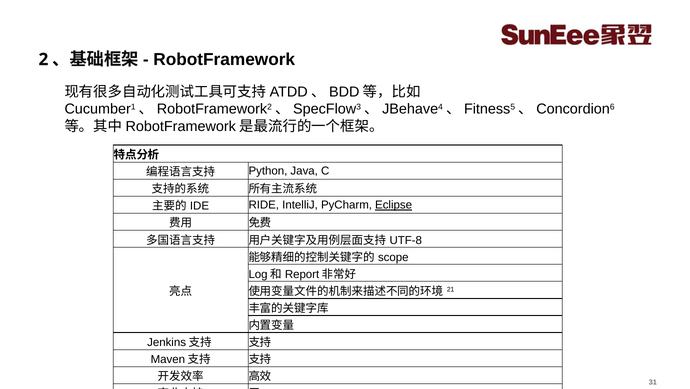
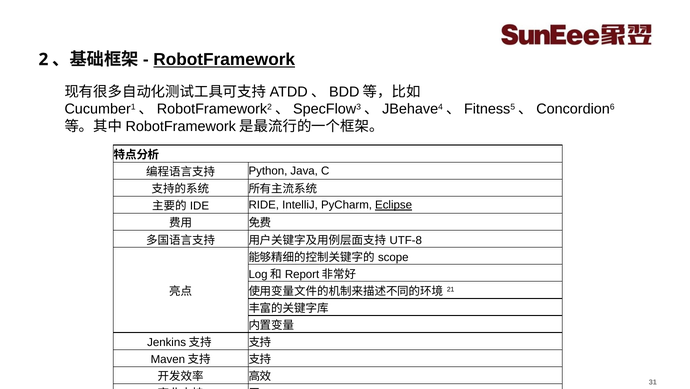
RobotFramework underline: none -> present (224, 59)
